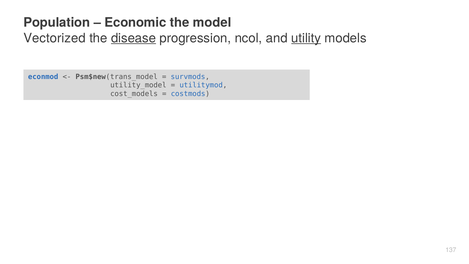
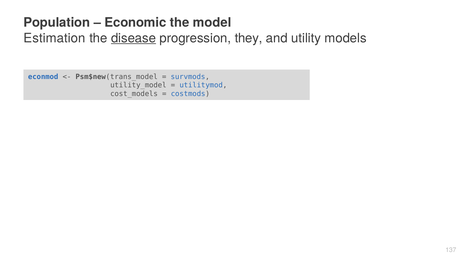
Vectorized: Vectorized -> Estimation (55, 38)
ncol: ncol -> they (249, 38)
utility underline: present -> none (306, 38)
